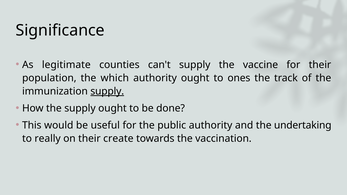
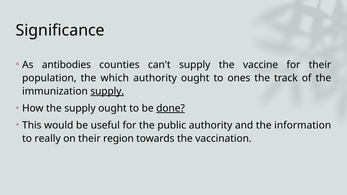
legitimate: legitimate -> antibodies (66, 65)
done underline: none -> present (171, 108)
undertaking: undertaking -> information (303, 125)
create: create -> region (118, 139)
